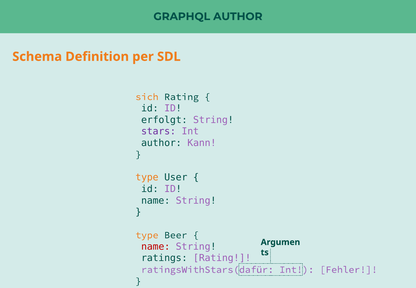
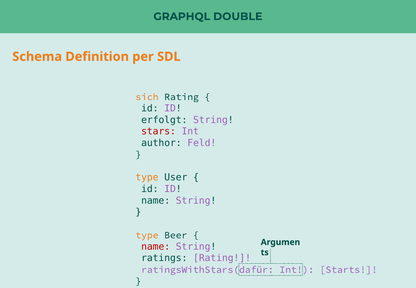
GRAPHQL AUTHOR: AUTHOR -> DOUBLE (238, 17)
stars colour: purple -> red (159, 131)
Kann: Kann -> Feld (202, 143)
Fehler: Fehler -> Starts (349, 270)
